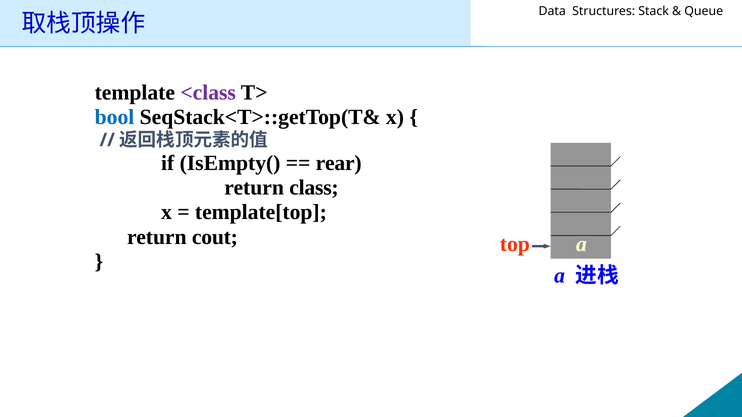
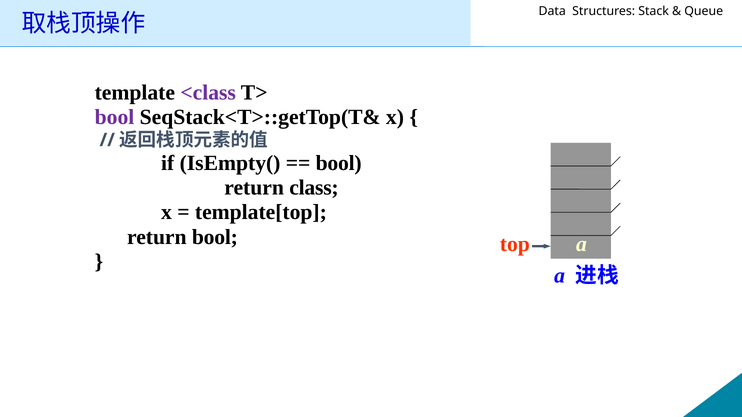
bool colour: blue -> purple (115, 117)
rear: rear -> bool (339, 163)
return cout: cout -> bool (215, 237)
